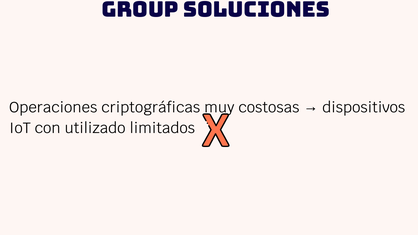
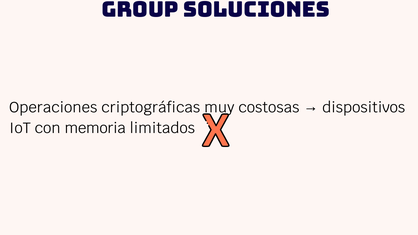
utilizado: utilizado -> memoria (95, 128)
